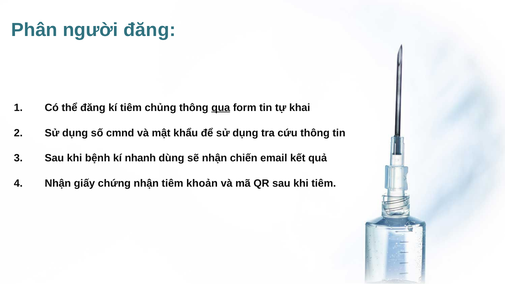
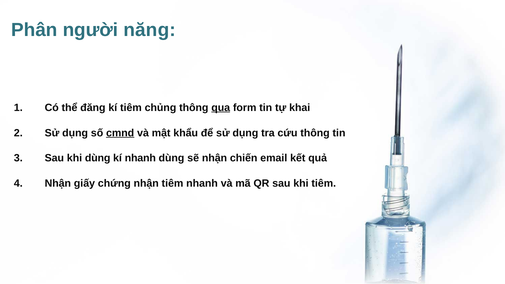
người đăng: đăng -> năng (150, 30)
cmnd underline: none -> present (120, 133)
khi bệnh: bệnh -> dùng (98, 158)
tiêm khoản: khoản -> nhanh (202, 183)
